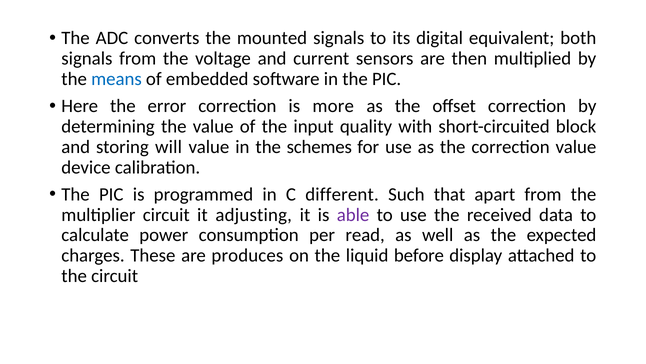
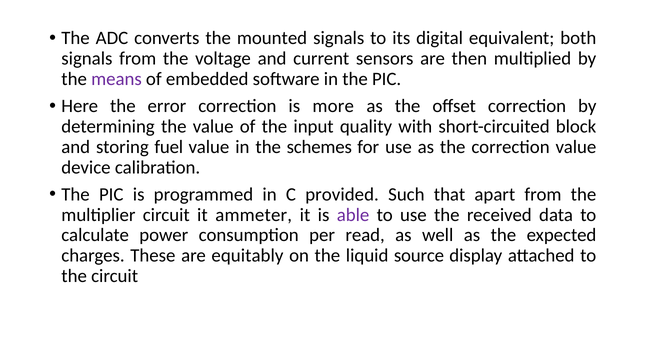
means colour: blue -> purple (116, 79)
will: will -> fuel (169, 147)
different: different -> provided (342, 194)
adjusting: adjusting -> ammeter (254, 214)
produces: produces -> equitably (247, 255)
before: before -> source (419, 255)
